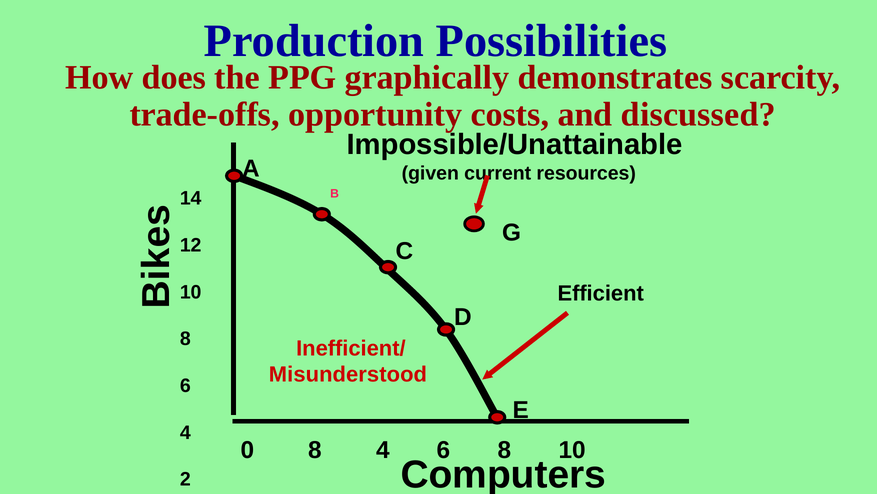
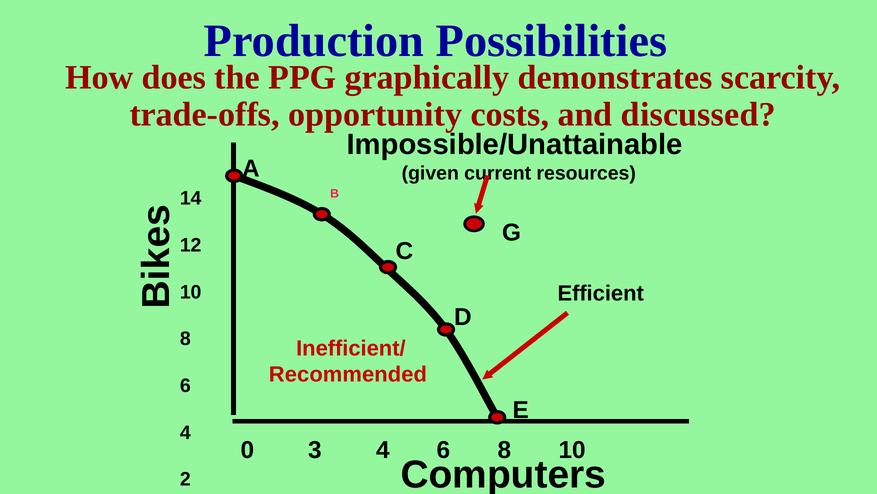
Misunderstood: Misunderstood -> Recommended (348, 374)
0 8: 8 -> 3 (315, 449)
